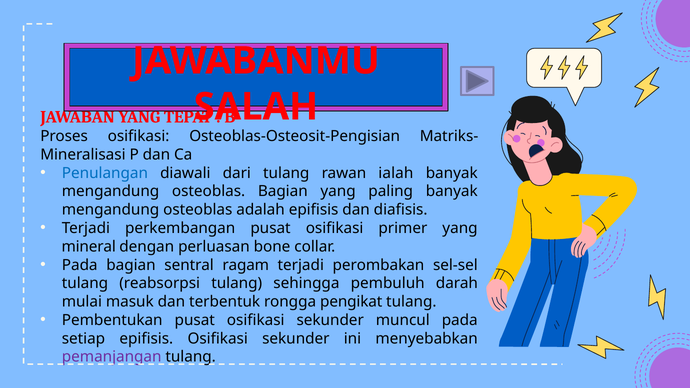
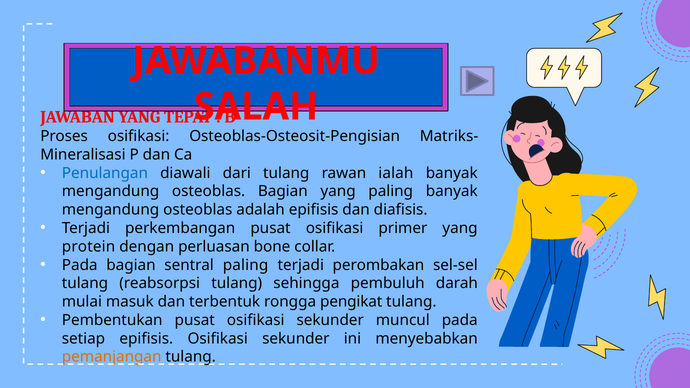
mineral: mineral -> protein (89, 247)
sentral ragam: ragam -> paling (246, 265)
pemanjangan colour: purple -> orange (112, 357)
